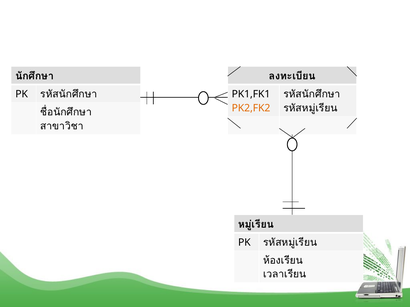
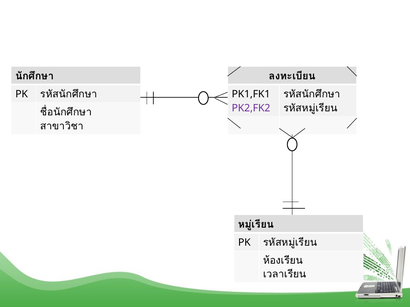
PK2,FK2 colour: orange -> purple (251, 108)
